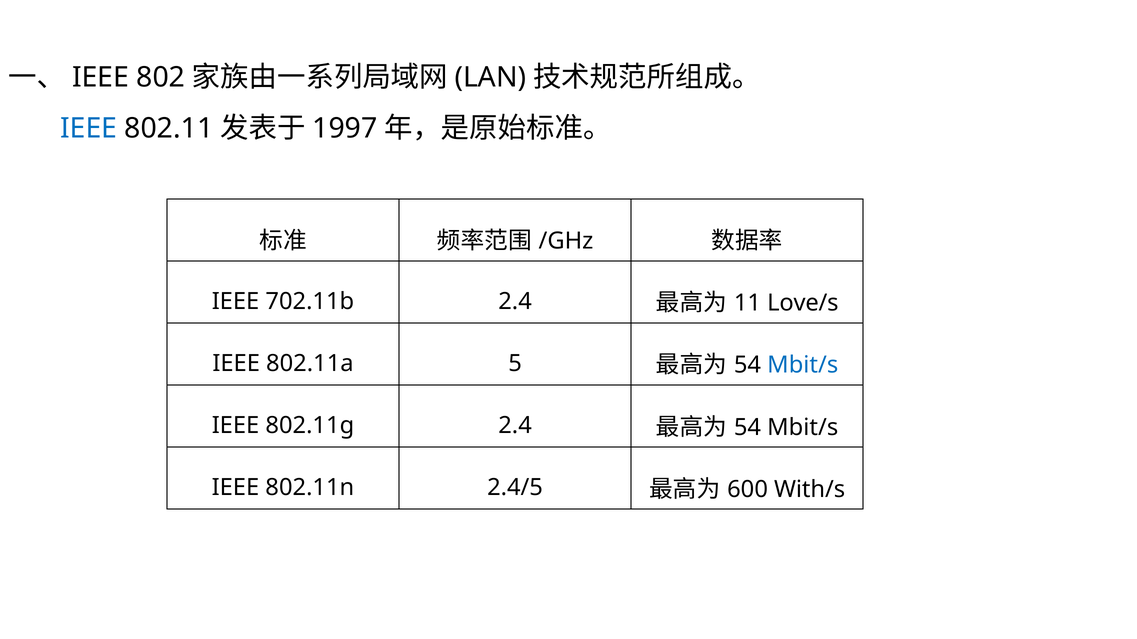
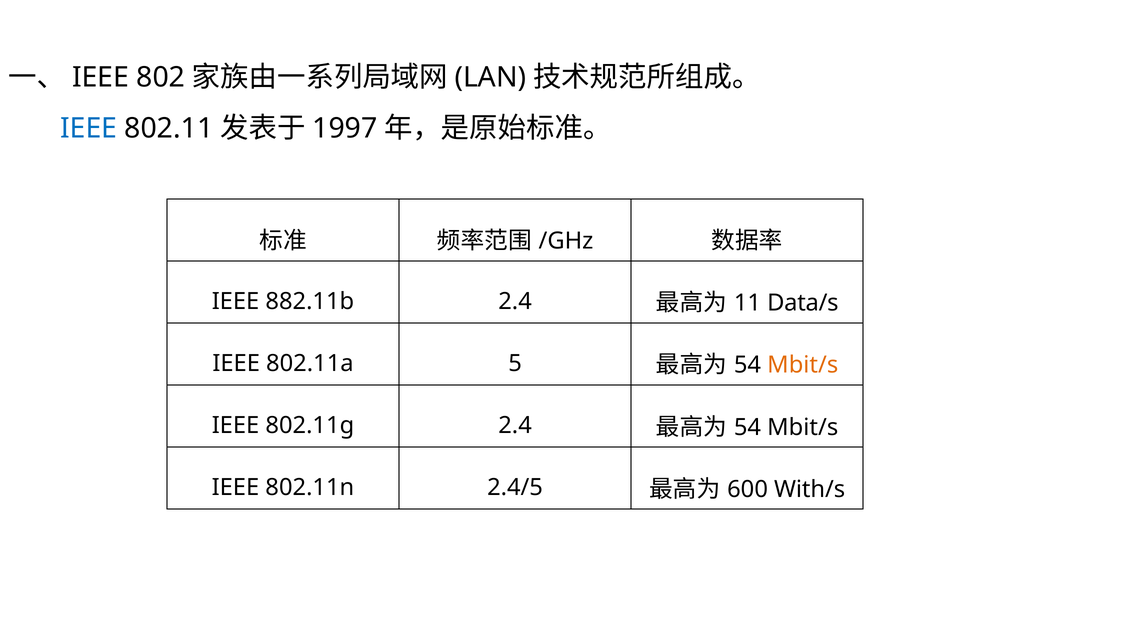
702.11b: 702.11b -> 882.11b (310, 302)
Love/s: Love/s -> Data/s (803, 303)
Mbit/s colour: blue -> orange (803, 365)
